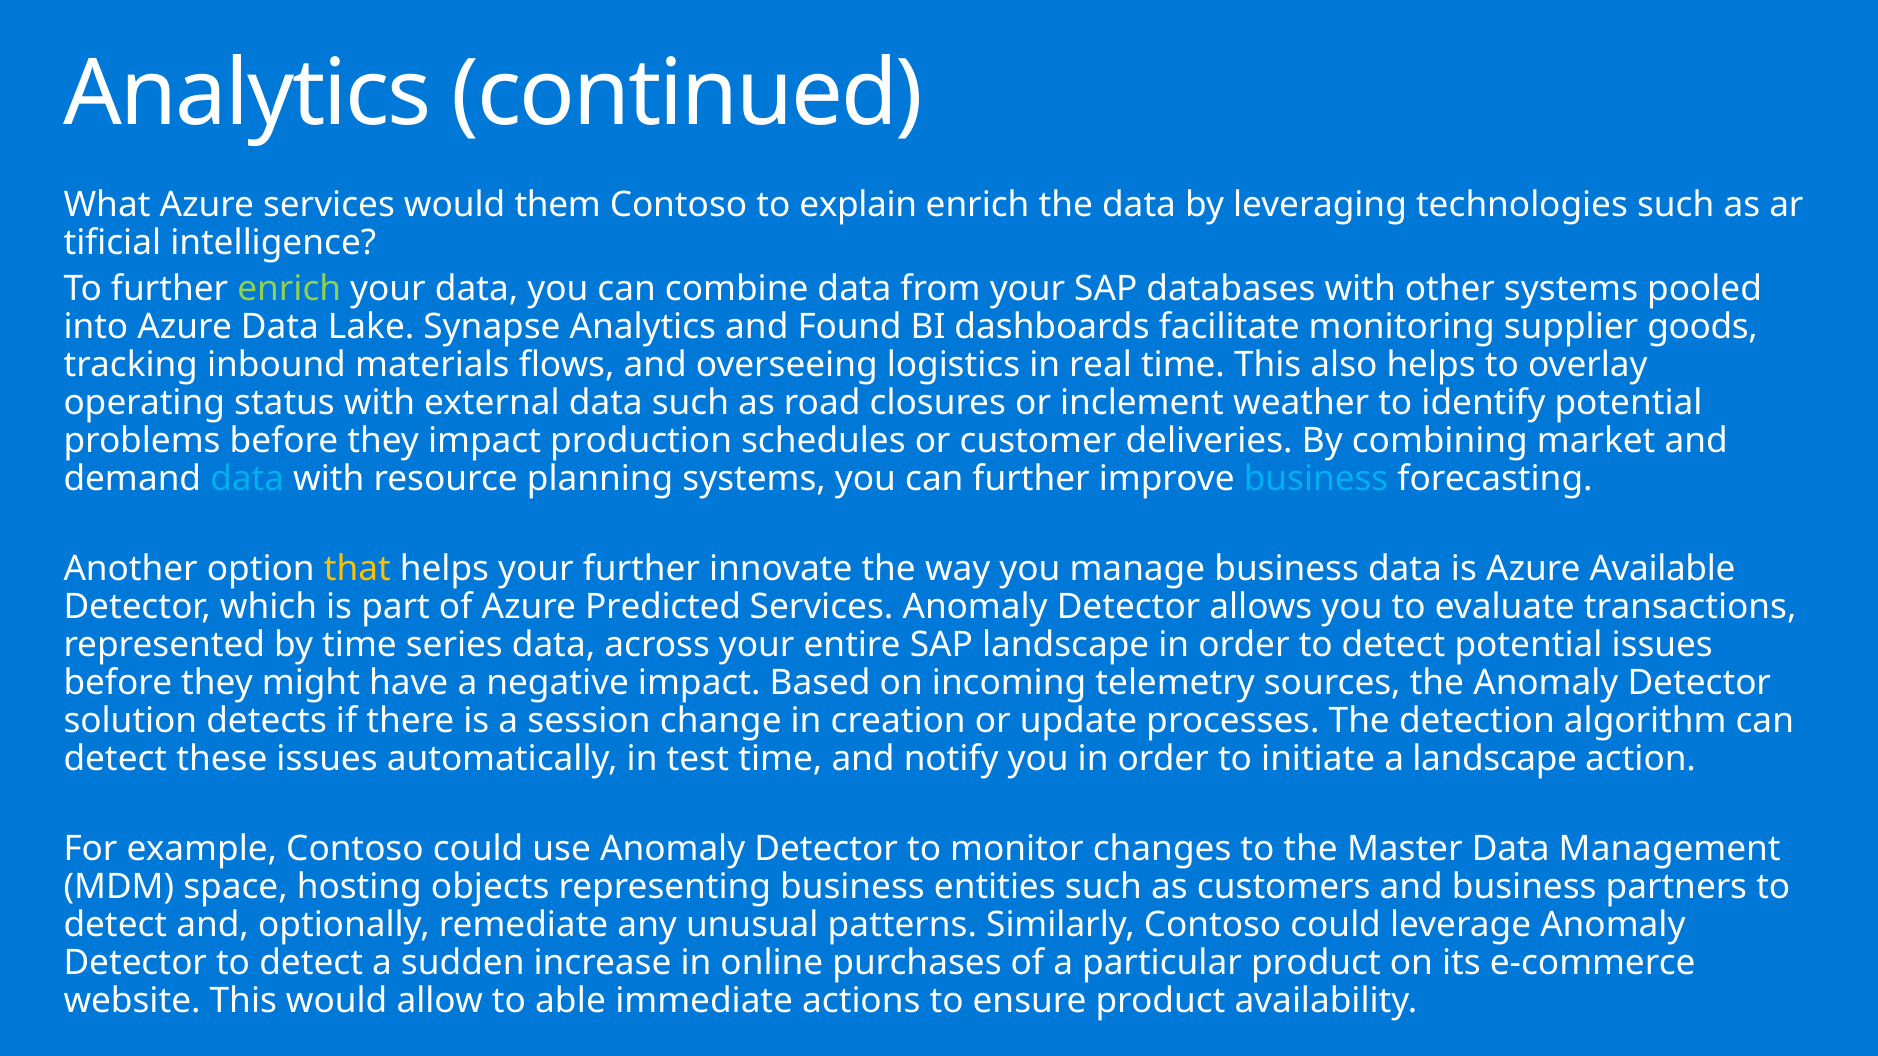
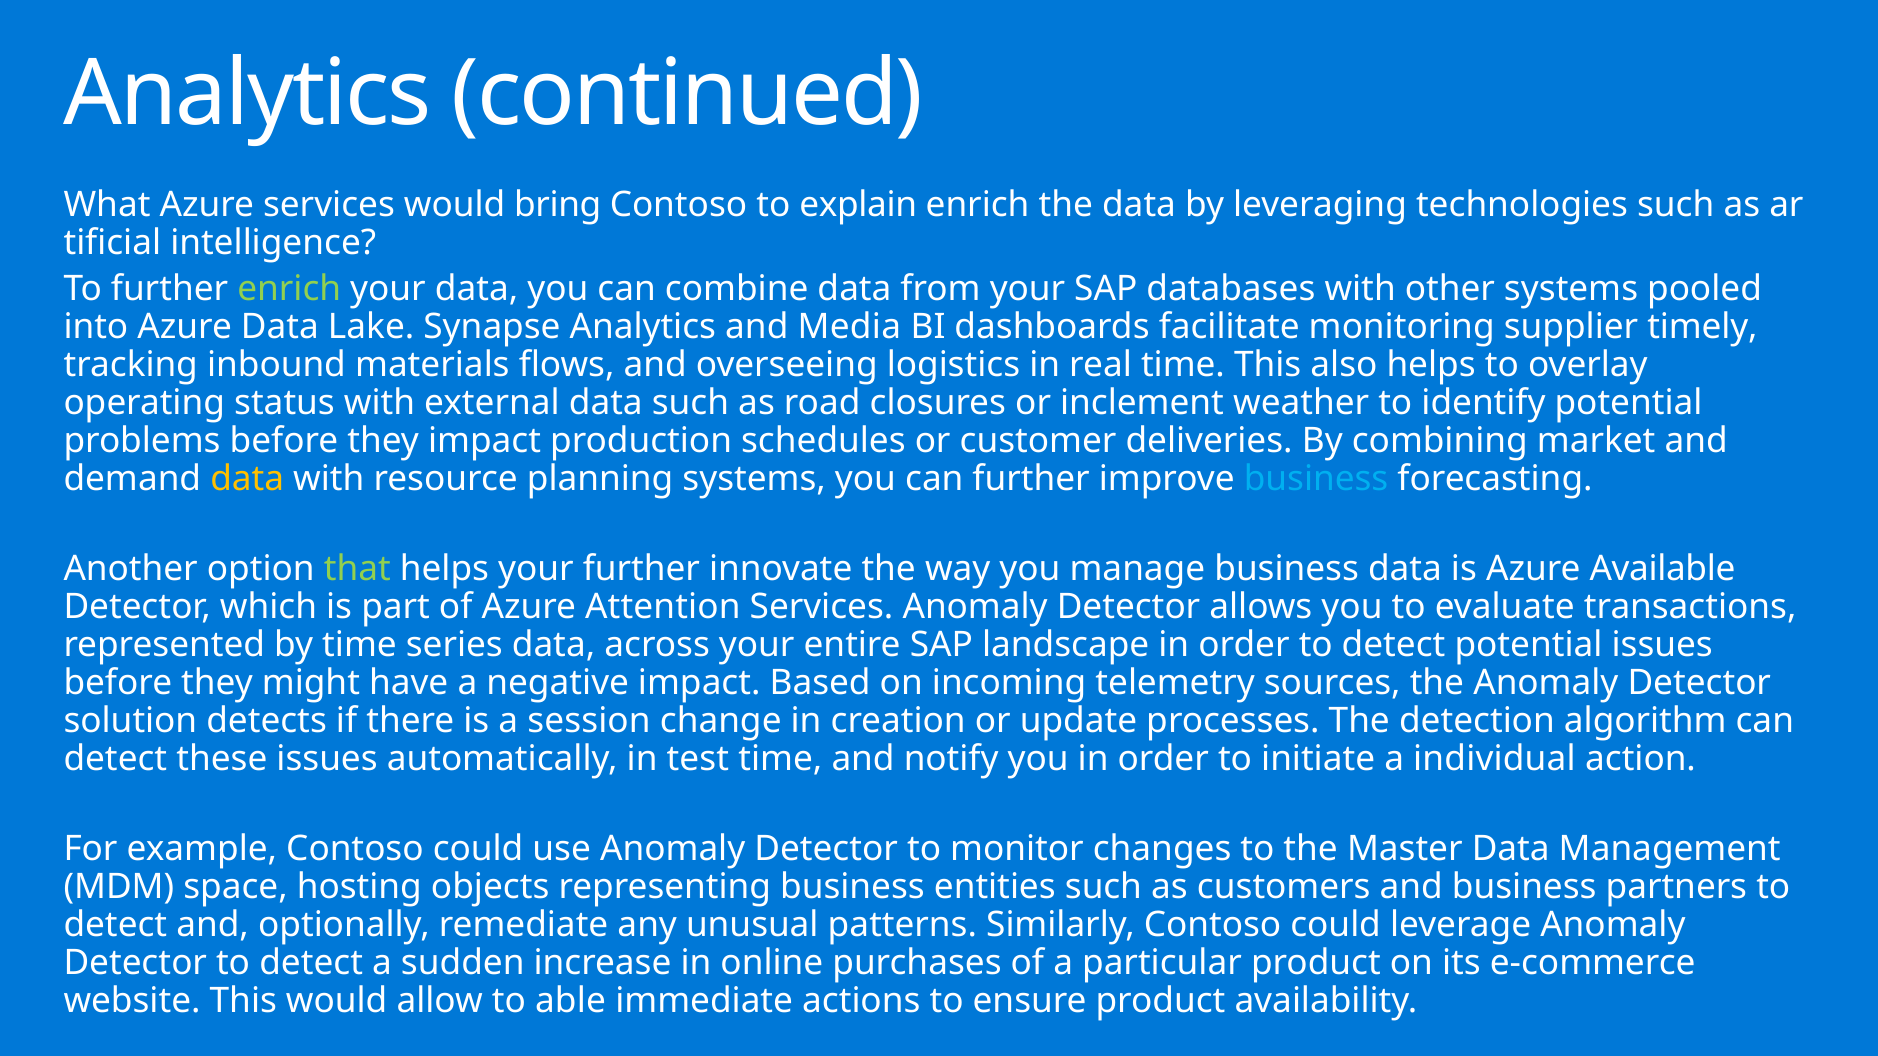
them: them -> bring (558, 205)
Found: Found -> Media (849, 327)
goods: goods -> timely (1702, 327)
data colour: light blue -> yellow (247, 479)
that colour: yellow -> light green (357, 569)
Predicted: Predicted -> Attention (663, 607)
a landscape: landscape -> individual (1494, 759)
